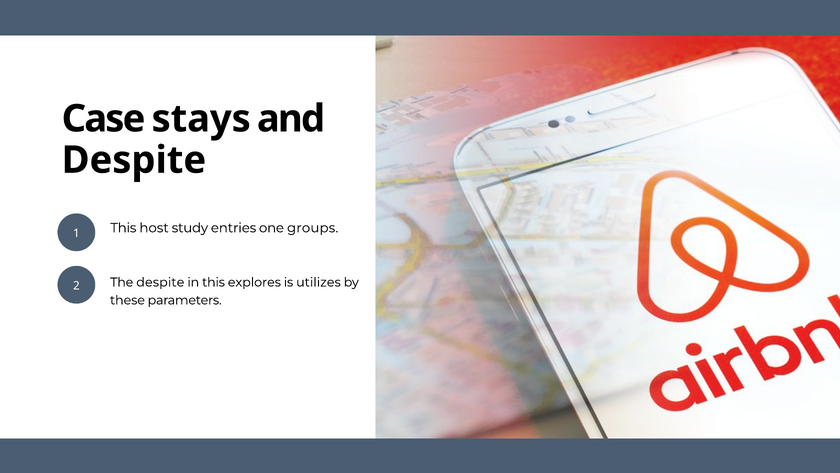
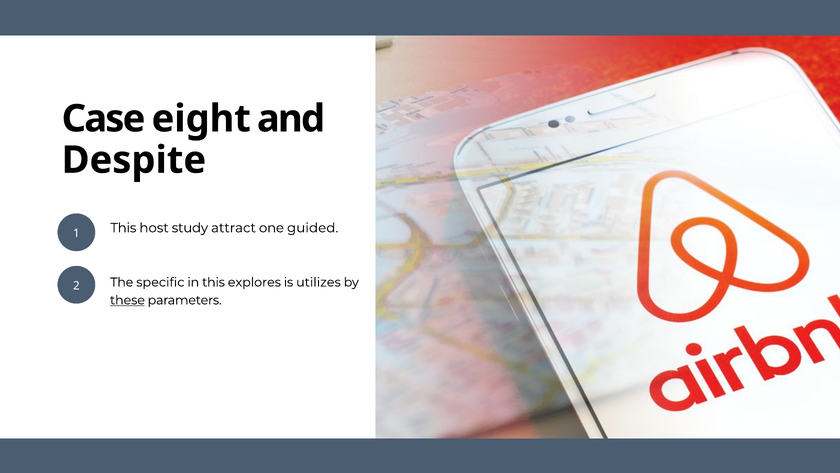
stays: stays -> eight (201, 119)
entries: entries -> attract (233, 228)
groups: groups -> guided (313, 228)
The despite: despite -> specific (160, 282)
these underline: none -> present (127, 300)
